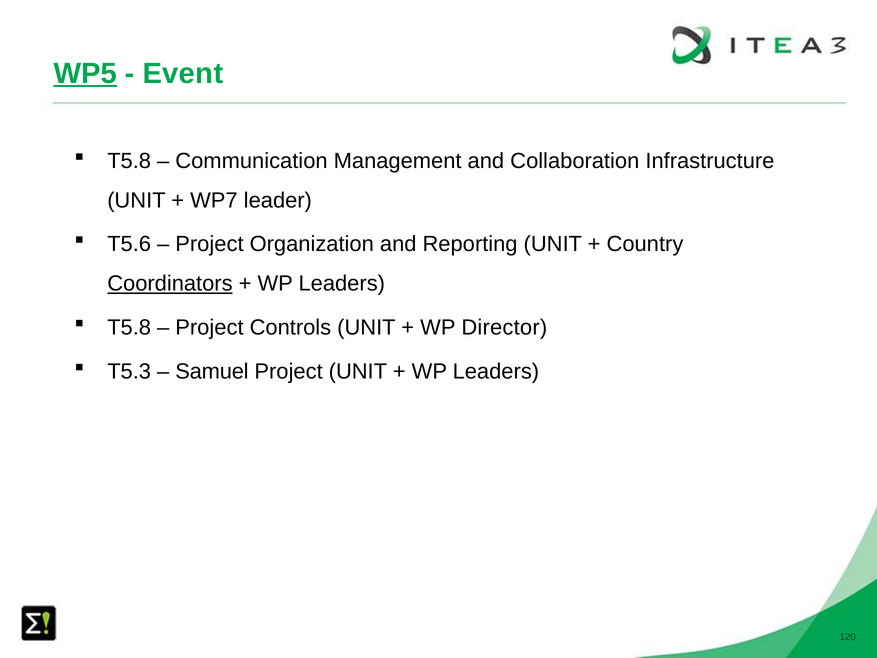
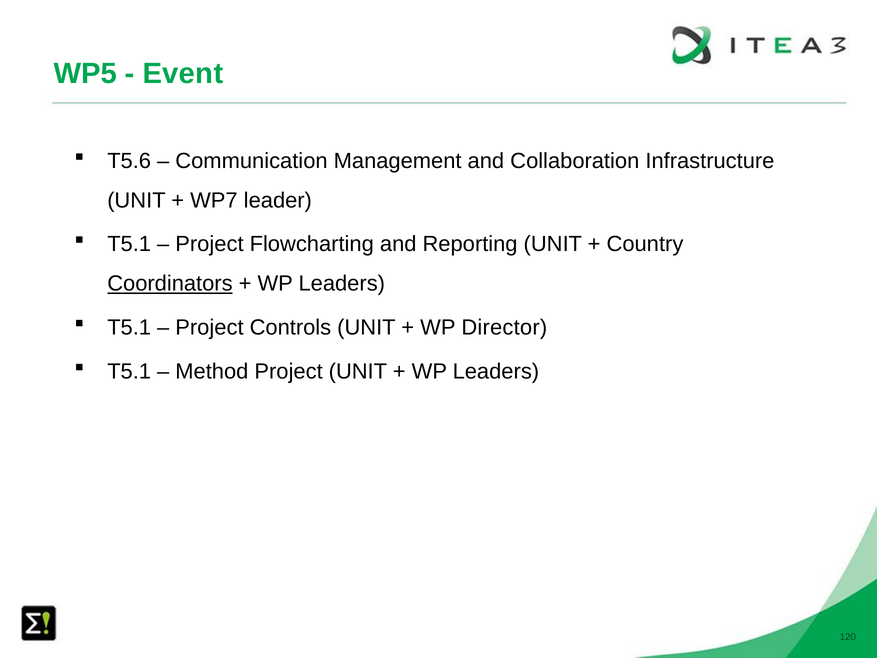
WP5 underline: present -> none (85, 73)
T5.8: T5.8 -> T5.6 (129, 161)
T5.6: T5.6 -> T5.1 (129, 244)
Organization: Organization -> Flowcharting (312, 244)
T5.8: T5.8 -> T5.1 (129, 327)
T5.3: T5.3 -> T5.1 (129, 371)
Samuel: Samuel -> Method (212, 371)
